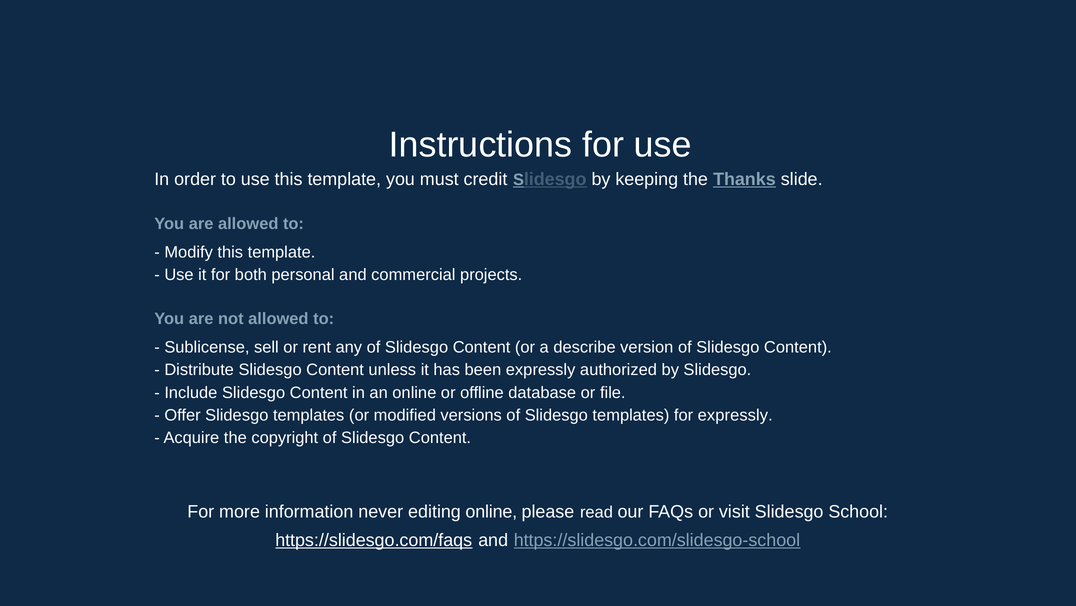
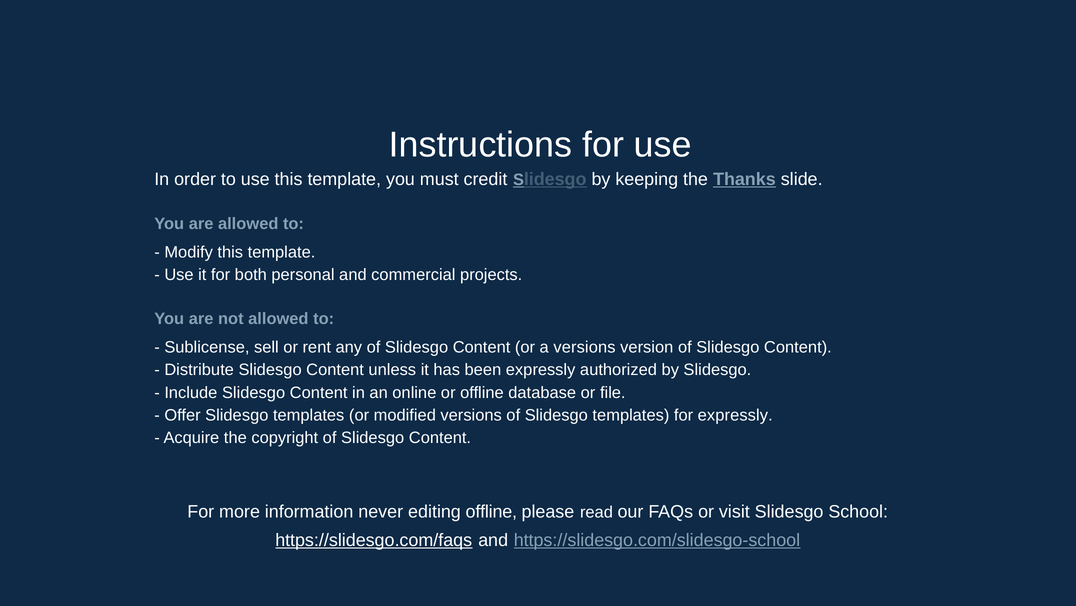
a describe: describe -> versions (584, 347)
editing online: online -> offline (491, 511)
